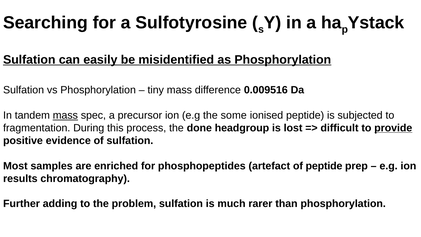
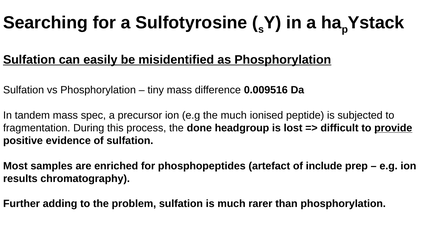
mass underline: present -> none (65, 115)
the some: some -> much (234, 115)
of peptide: peptide -> include (324, 166)
